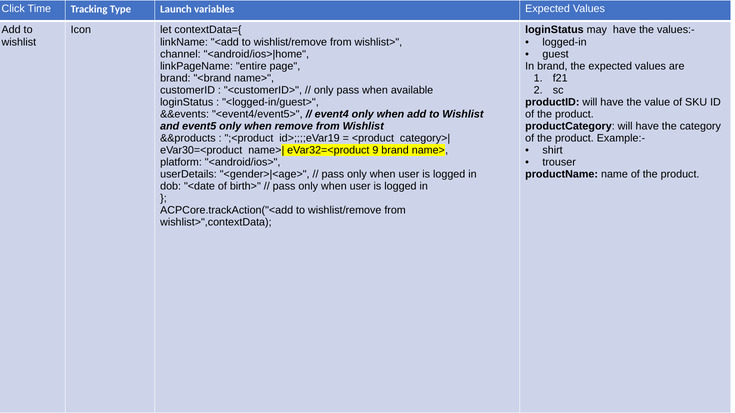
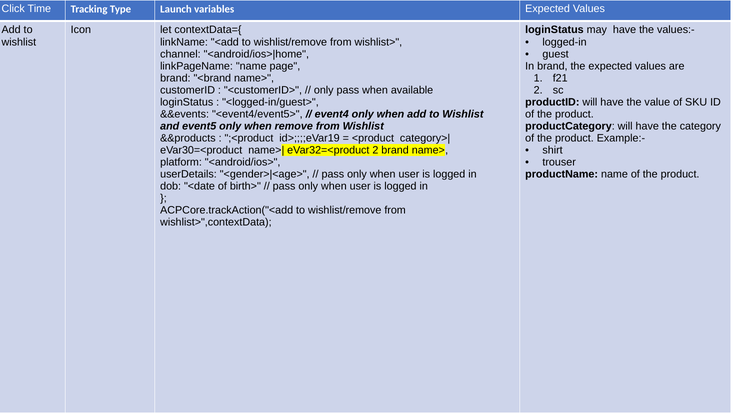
linkPageName entire: entire -> name (251, 66)
eVar32=<product 9: 9 -> 2 (375, 150)
